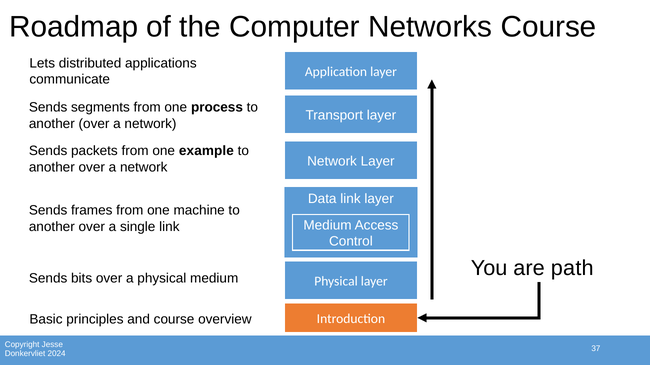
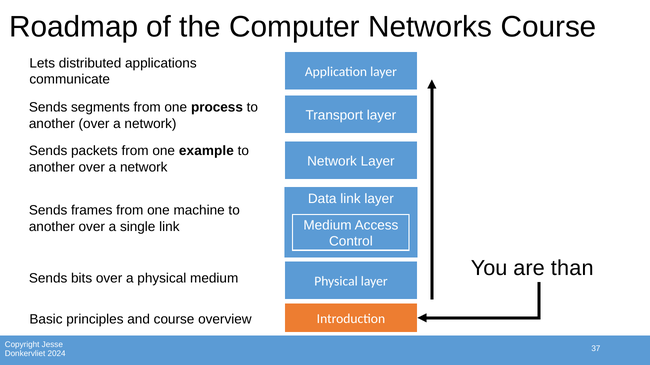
path: path -> than (572, 269)
